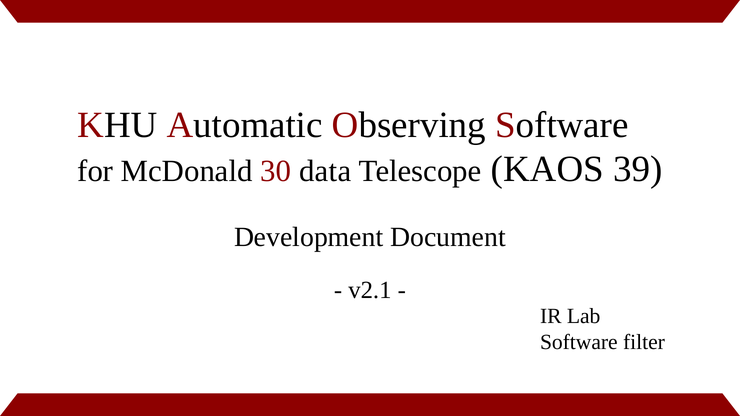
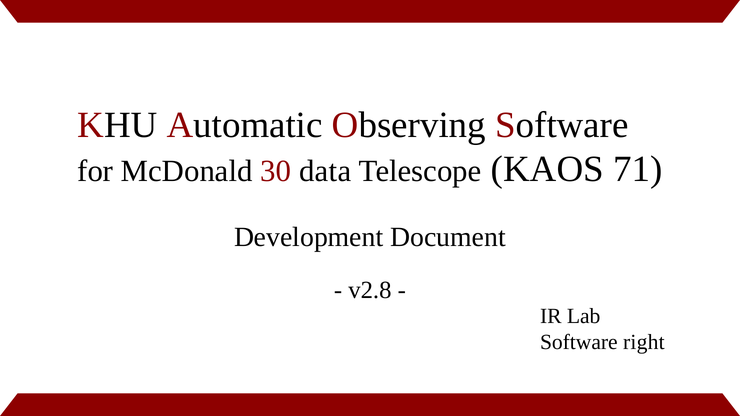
39: 39 -> 71 (638, 169)
v2.1: v2.1 -> v2.8 (370, 290)
filter: filter -> right (644, 342)
